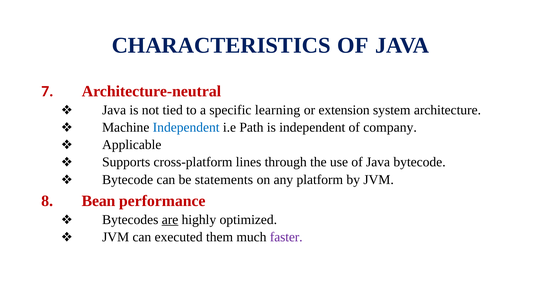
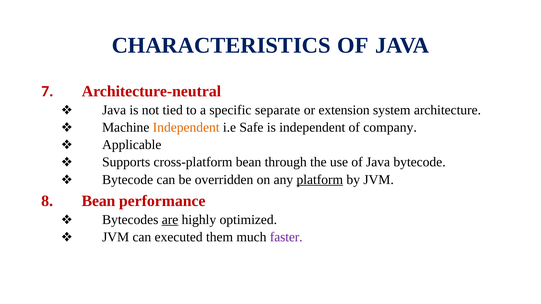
learning: learning -> separate (278, 110)
Independent colour: blue -> orange (186, 127)
Path: Path -> Safe (251, 127)
cross-platform lines: lines -> bean (249, 162)
statements: statements -> overridden (224, 180)
platform underline: none -> present (320, 180)
